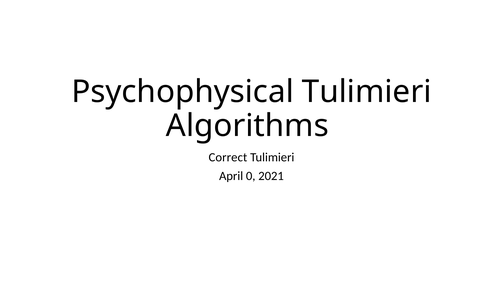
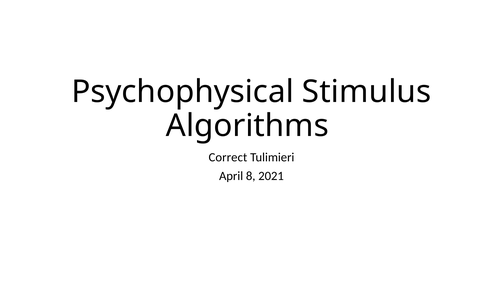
Psychophysical Tulimieri: Tulimieri -> Stimulus (367, 92)
0: 0 -> 8 (251, 176)
